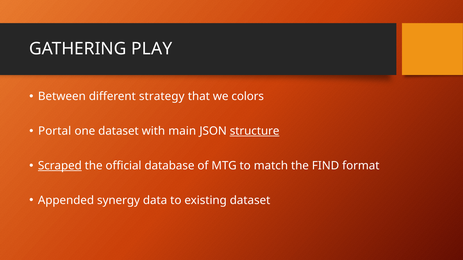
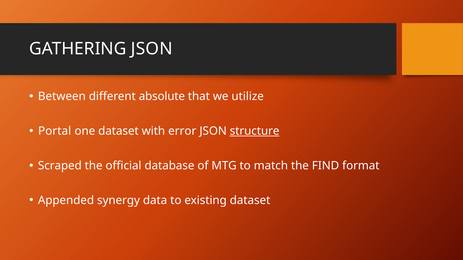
GATHERING PLAY: PLAY -> JSON (152, 49)
strategy: strategy -> absolute (162, 97)
colors: colors -> utilize (248, 97)
main: main -> error (182, 131)
Scraped underline: present -> none (60, 166)
